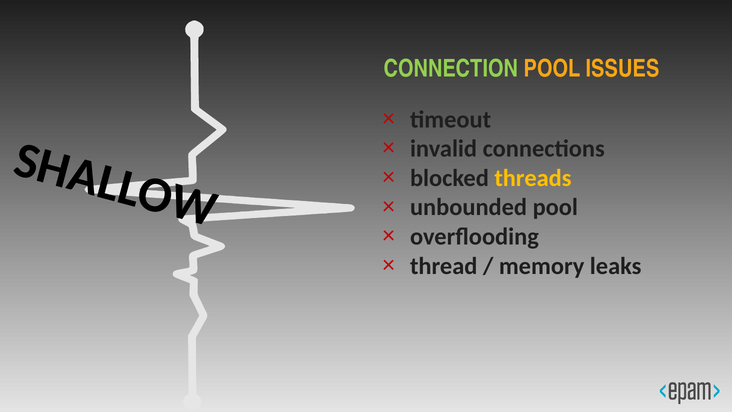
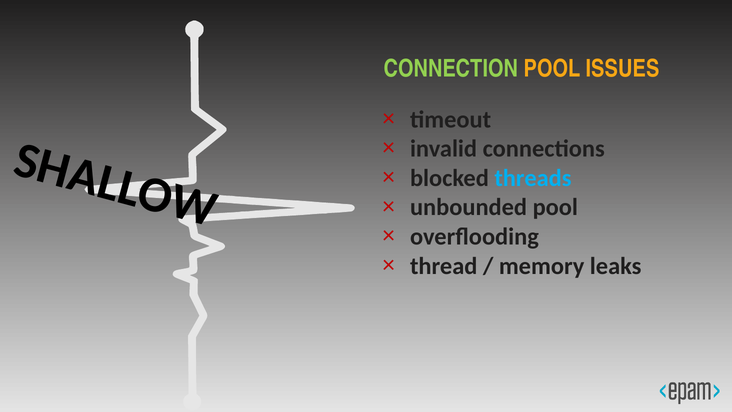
threads colour: yellow -> light blue (533, 178)
